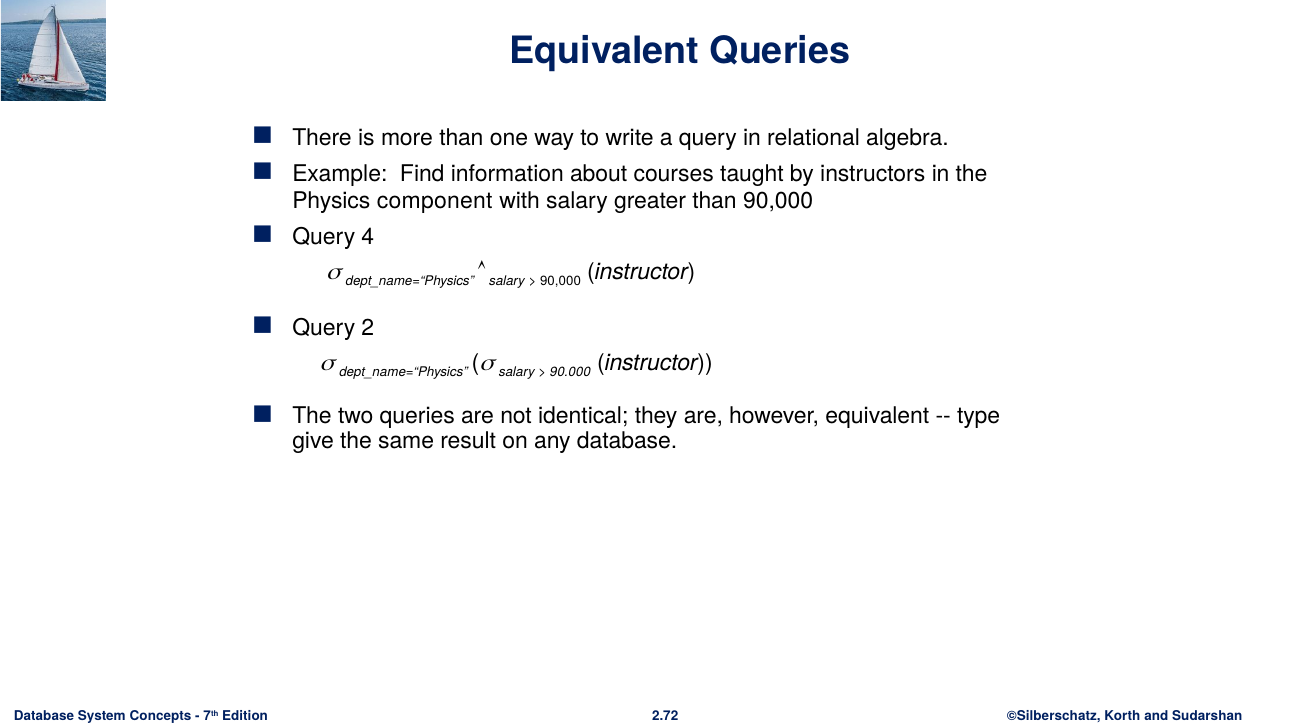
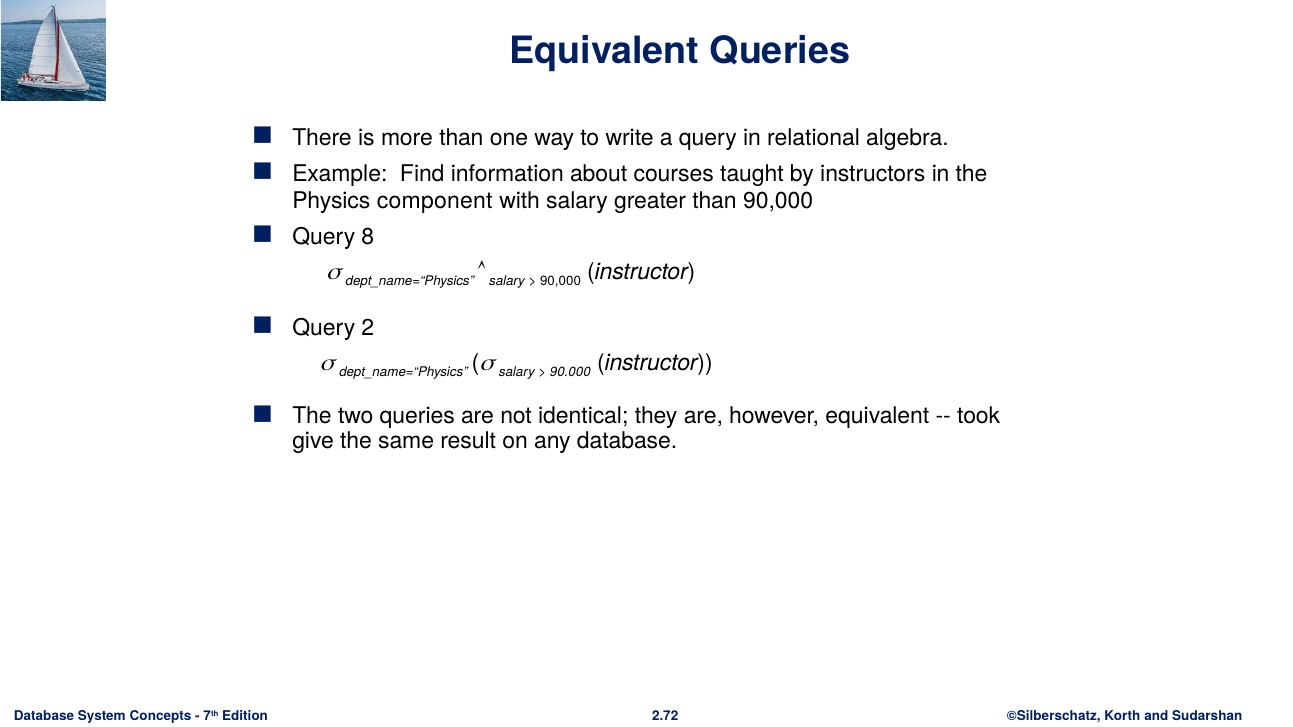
4: 4 -> 8 (368, 237)
type: type -> took (979, 416)
